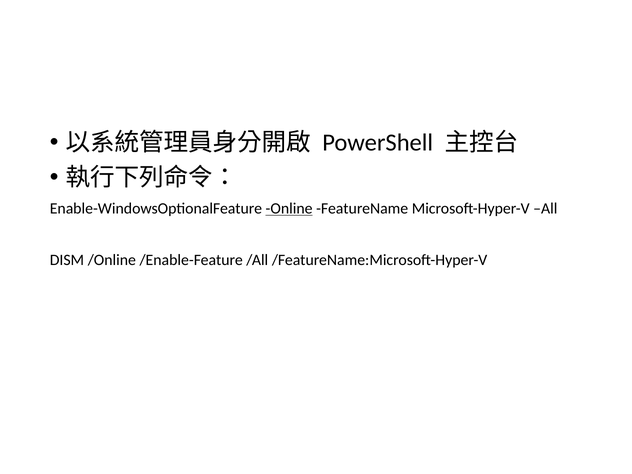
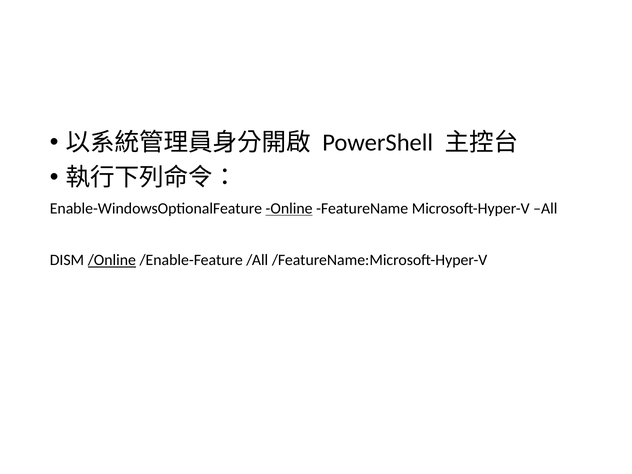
/Online underline: none -> present (112, 260)
